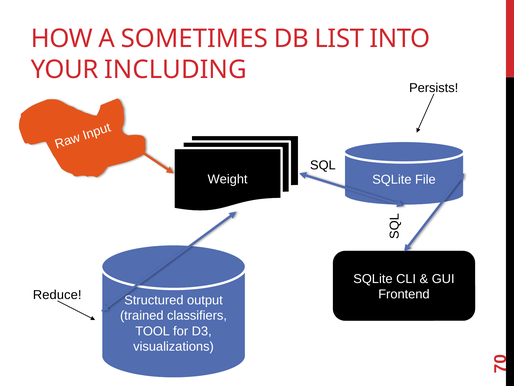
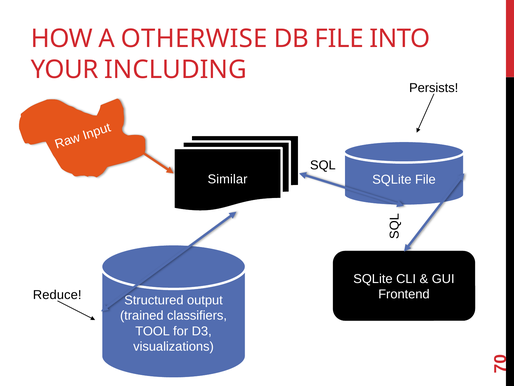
SOMETIMES: SOMETIMES -> OTHERWISE (194, 39)
DB LIST: LIST -> FILE (339, 39)
Weight: Weight -> Similar (228, 179)
